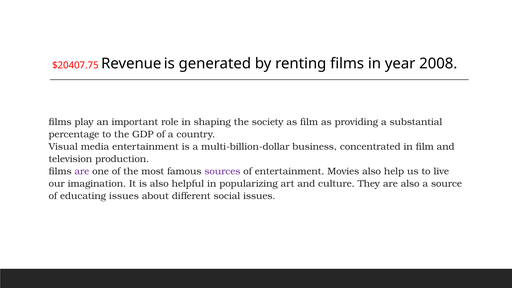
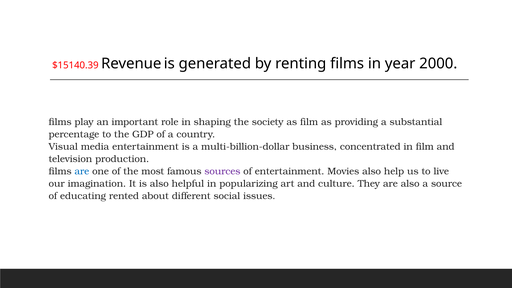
$20407.75: $20407.75 -> $15140.39 (75, 65)
2008: 2008 -> 2000 (438, 63)
are colour: purple -> blue (82, 171)
educating issues: issues -> rented (124, 196)
